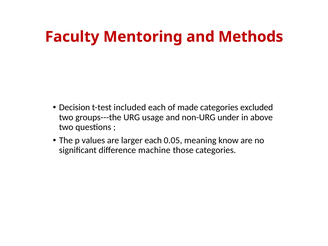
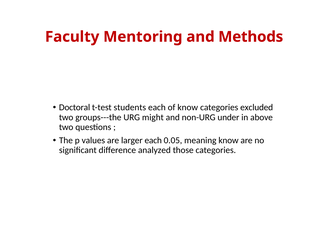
Decision: Decision -> Doctoral (75, 107)
included: included -> students (130, 107)
of made: made -> know (188, 107)
usage: usage -> might (153, 117)
machine: machine -> analyzed (154, 150)
